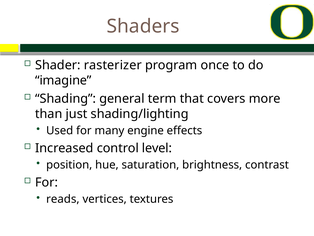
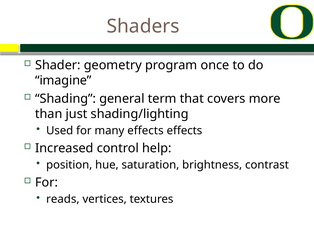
rasterizer: rasterizer -> geometry (113, 65)
many engine: engine -> effects (145, 130)
level: level -> help (157, 148)
